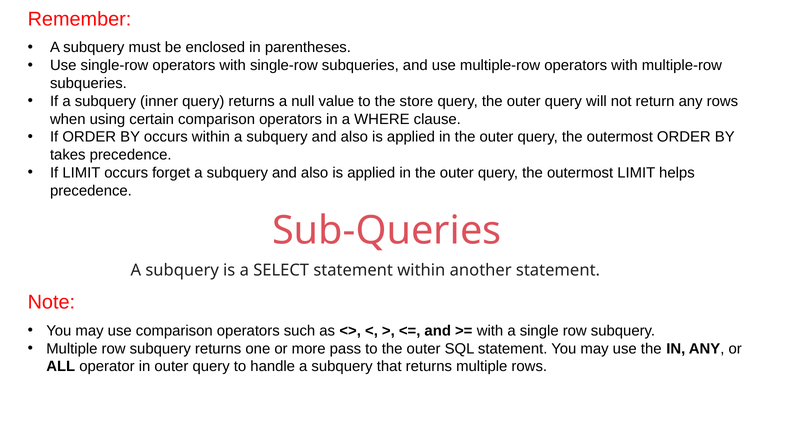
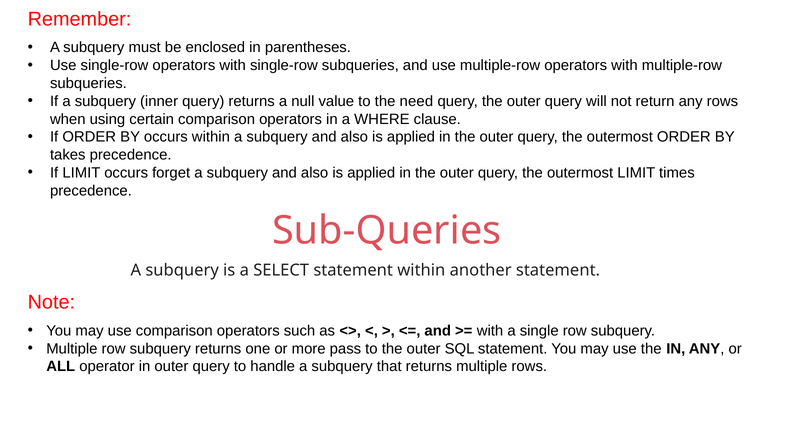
store: store -> need (416, 101)
helps: helps -> times (677, 173)
